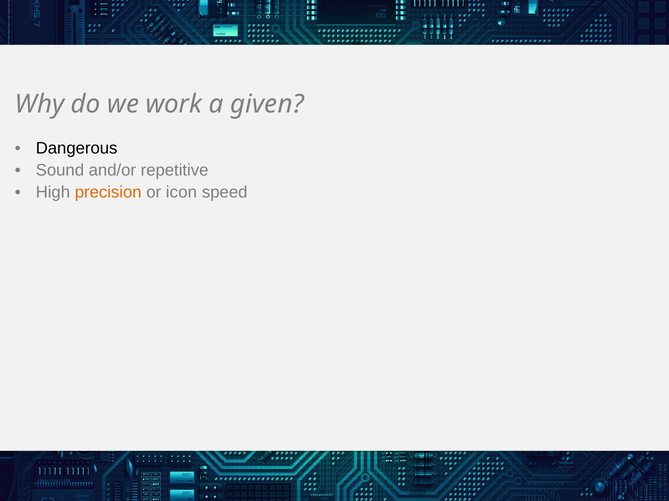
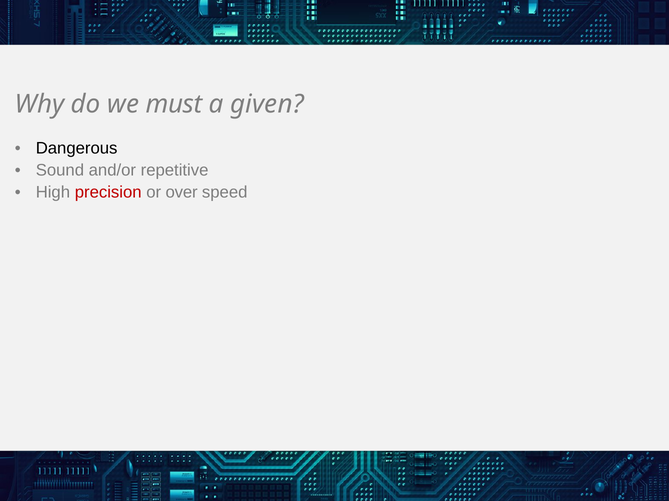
work: work -> must (174, 104)
precision colour: orange -> red (108, 193)
icon: icon -> over (182, 193)
